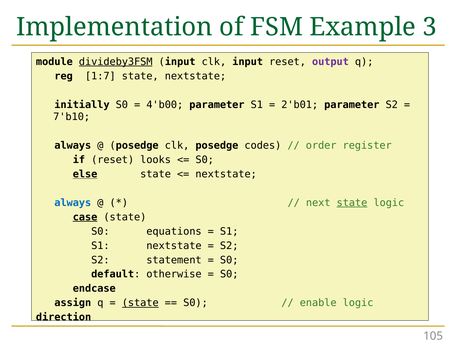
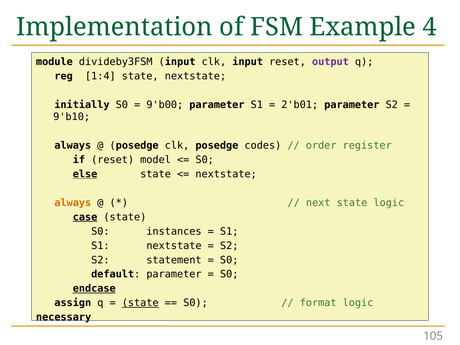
3: 3 -> 4 (430, 27)
divideby3FSM underline: present -> none (116, 62)
1:7: 1:7 -> 1:4 (100, 76)
4'b00: 4'b00 -> 9'b00 (165, 105)
7'b10: 7'b10 -> 9'b10 (72, 117)
looks: looks -> model (156, 160)
always colour: blue -> orange (73, 203)
state underline: present -> none (352, 203)
equations: equations -> instances (174, 231)
default otherwise: otherwise -> parameter (174, 274)
endcase underline: none -> present (94, 289)
enable: enable -> format (318, 303)
direction: direction -> necessary (64, 317)
